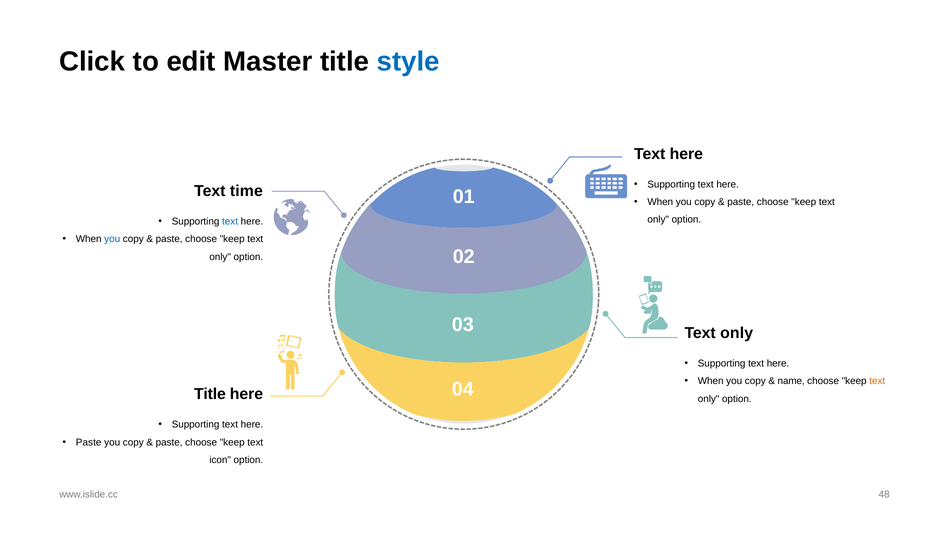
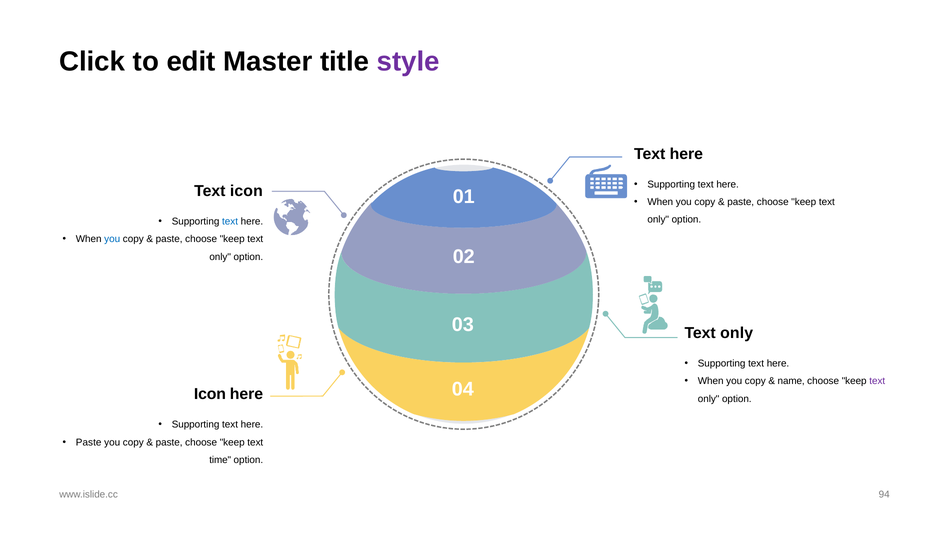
style colour: blue -> purple (408, 61)
Text time: time -> icon (246, 191)
text colour: orange -> purple (877, 381)
Title: Title -> Icon (210, 394)
icon: icon -> time (220, 460)
48: 48 -> 94 (884, 494)
